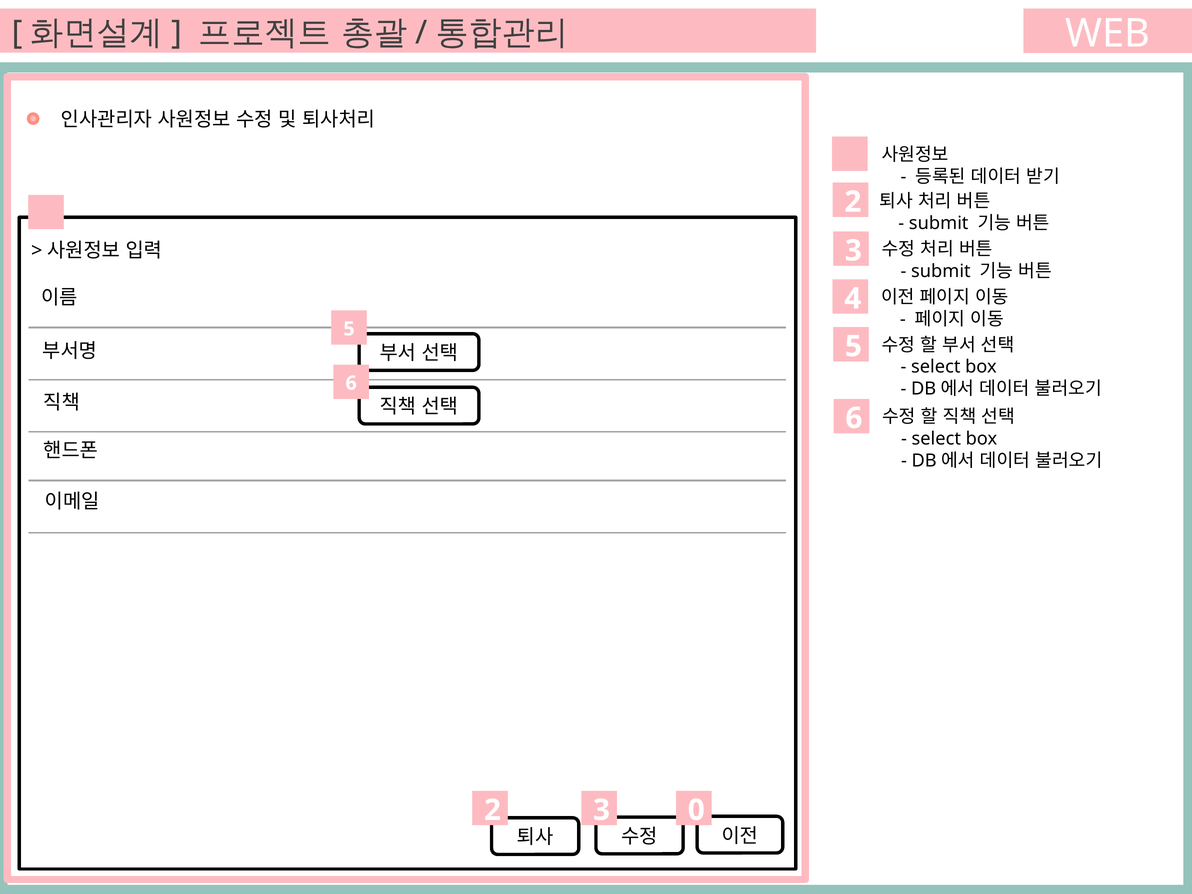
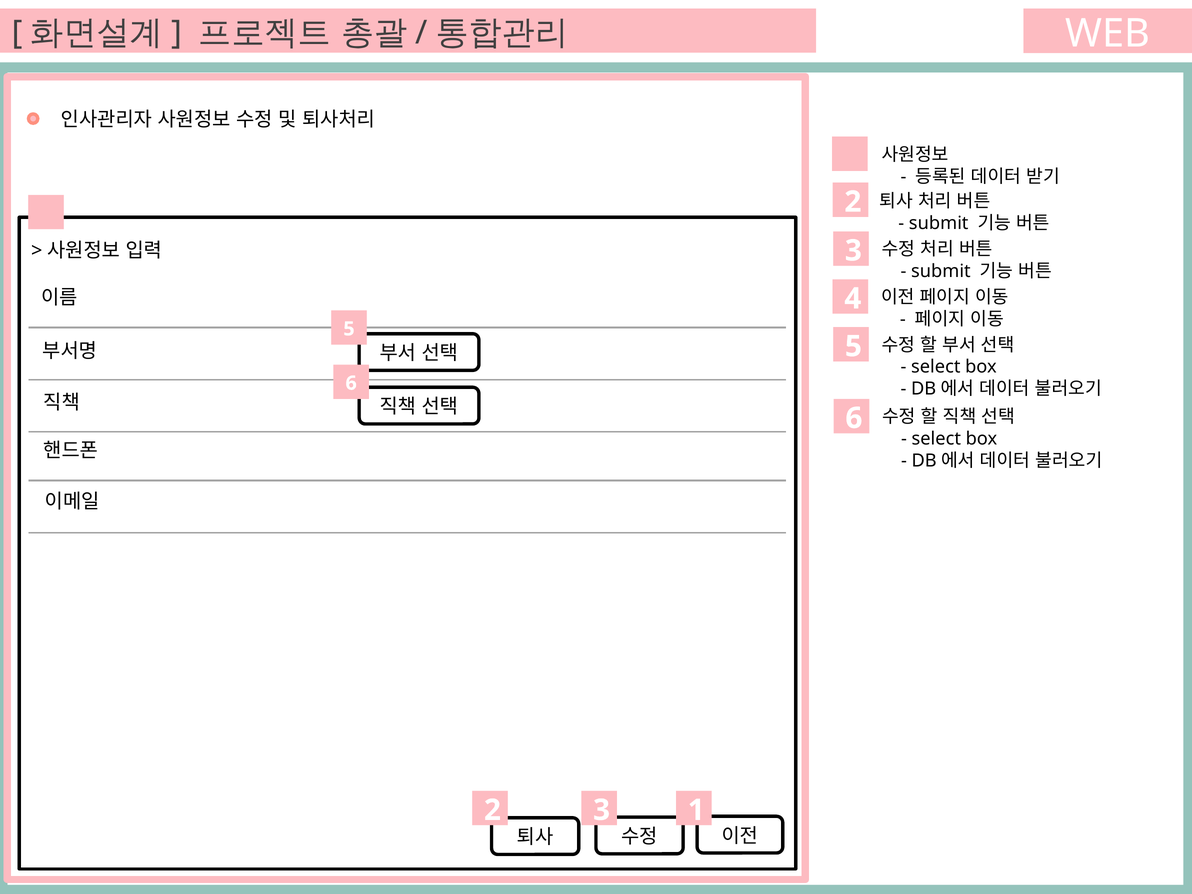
3 0: 0 -> 1 (696, 810)
